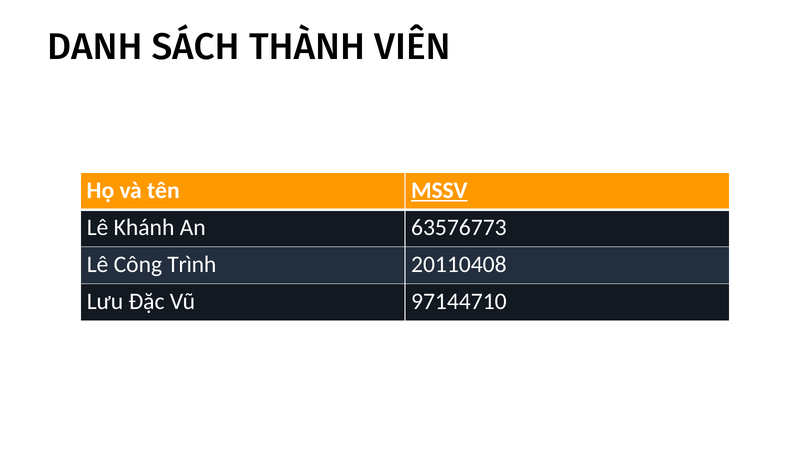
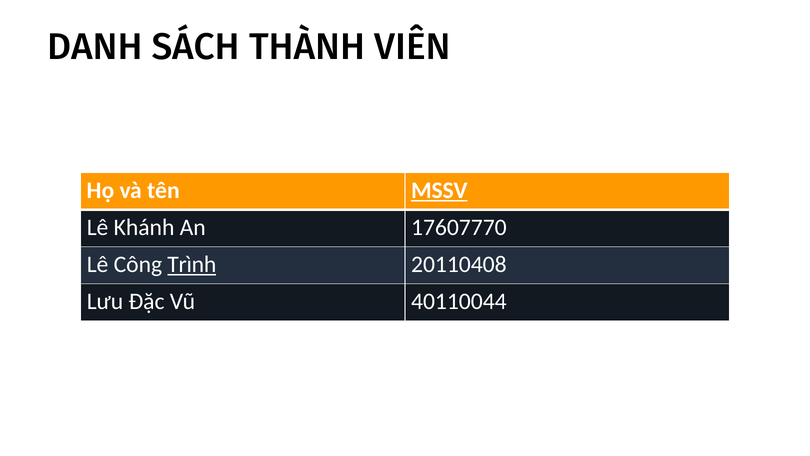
63576773: 63576773 -> 17607770 (459, 227)
Trình underline: none -> present (192, 264)
97144710: 97144710 -> 40110044 (459, 301)
